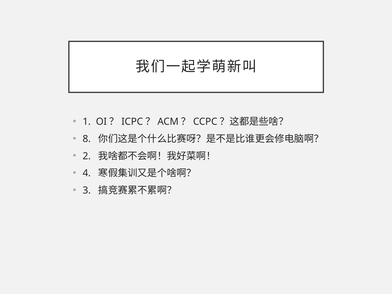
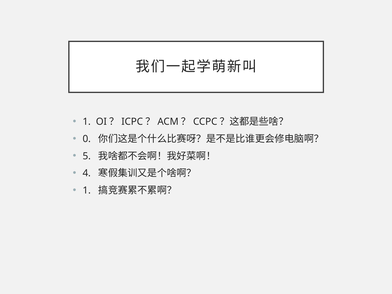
8: 8 -> 0 (87, 139)
2: 2 -> 5 (87, 156)
3: 3 -> 1 (87, 190)
